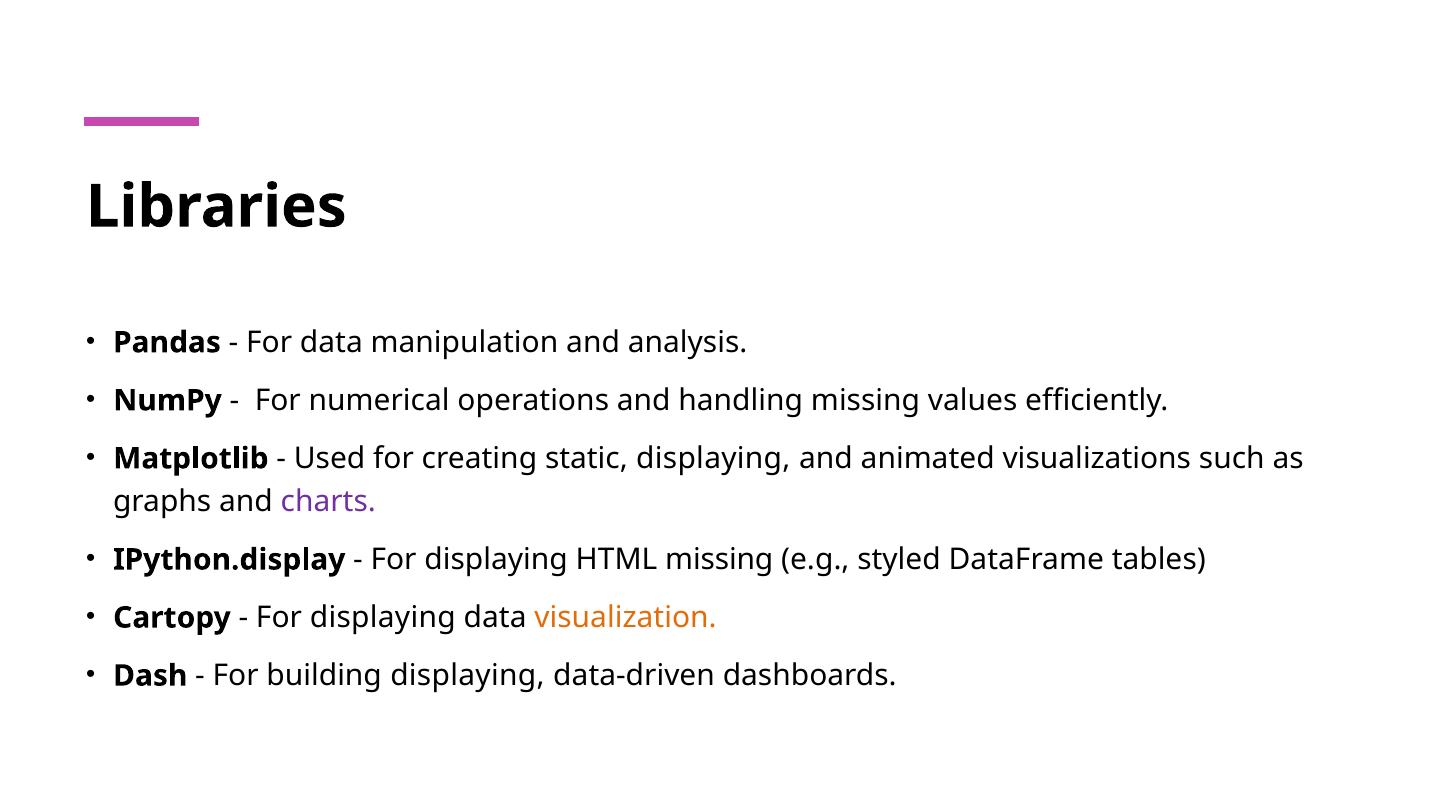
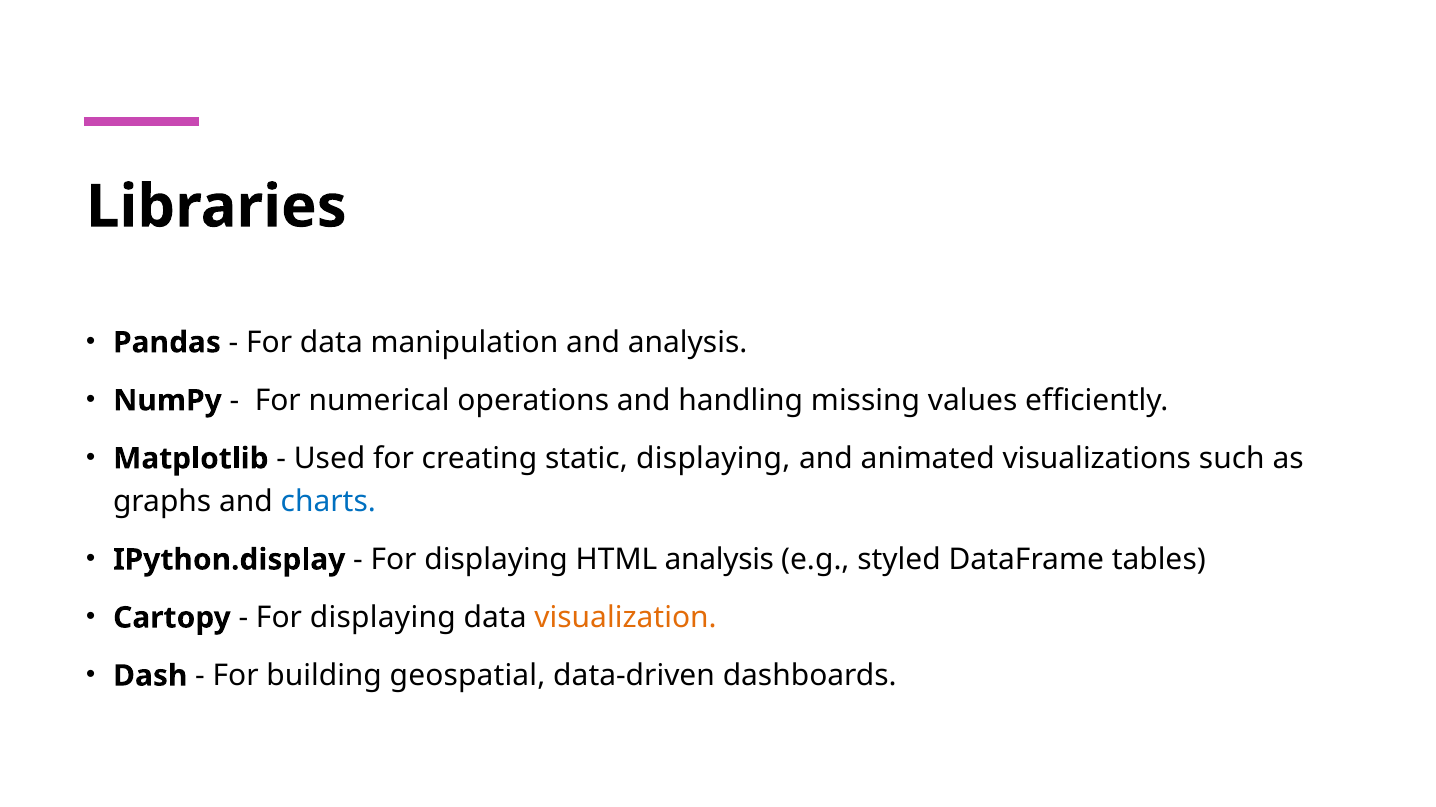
charts colour: purple -> blue (328, 502)
HTML missing: missing -> analysis (719, 560)
building displaying: displaying -> geospatial (467, 676)
